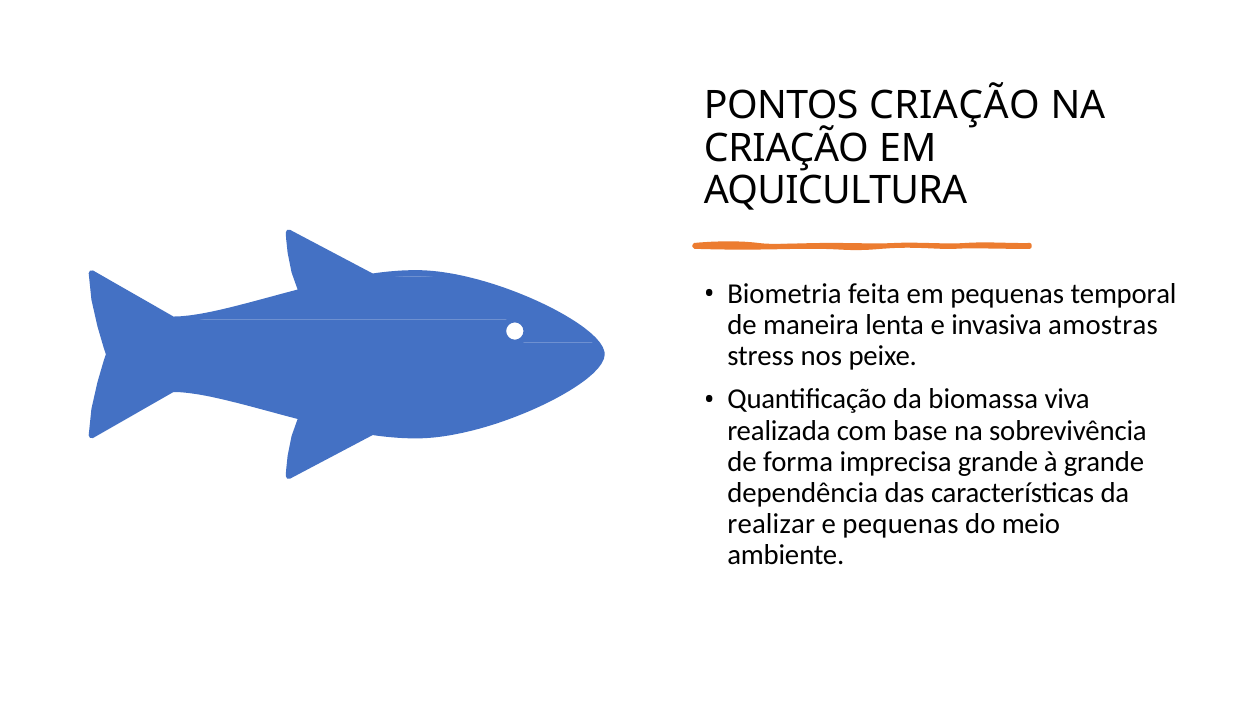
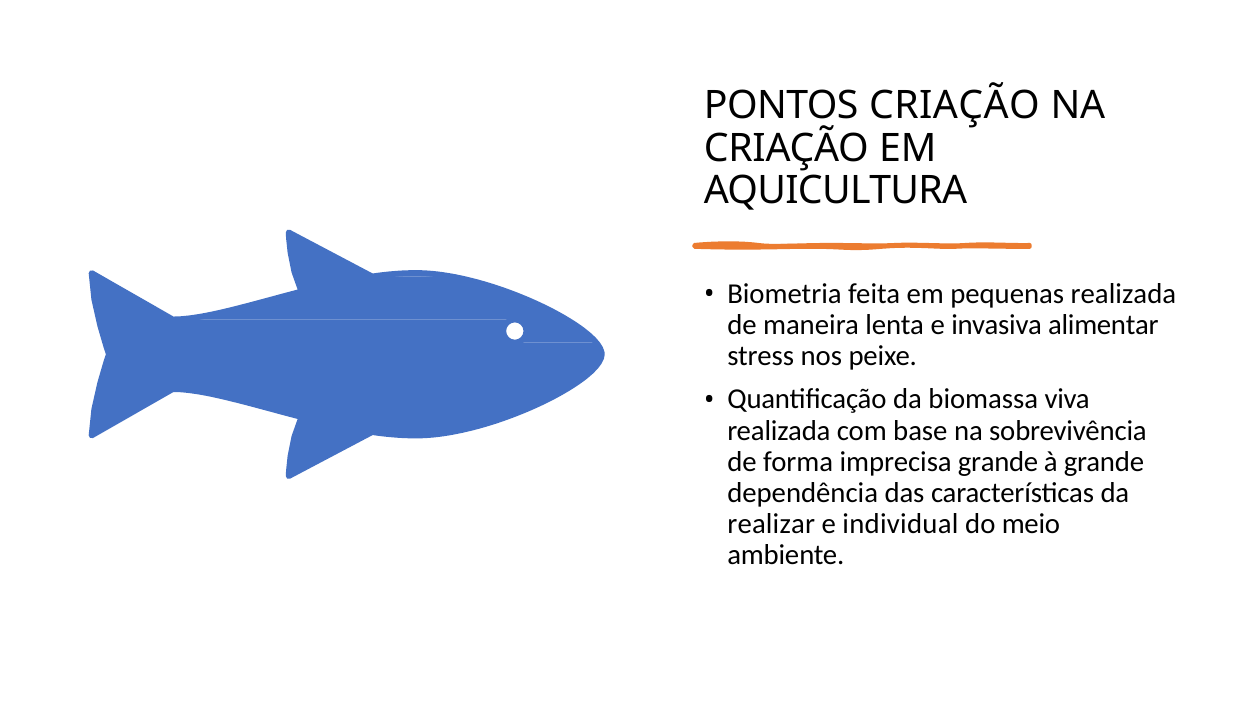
pequenas temporal: temporal -> realizada (1123, 294)
amostras: amostras -> alimentar (1103, 325)
e pequenas: pequenas -> individual (900, 523)
